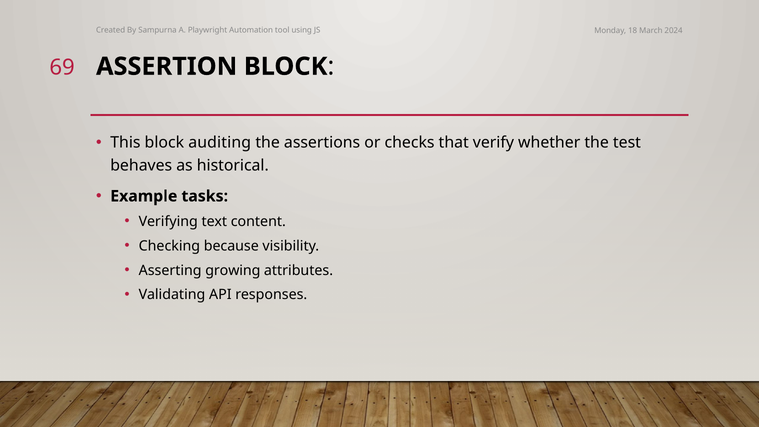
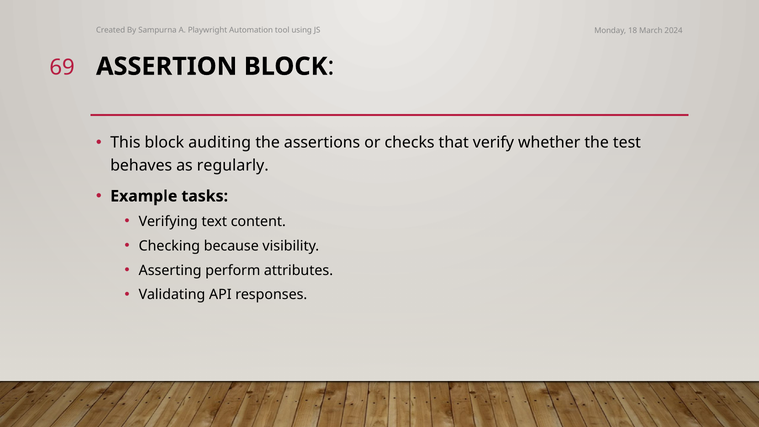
historical: historical -> regularly (233, 165)
growing: growing -> perform (233, 270)
